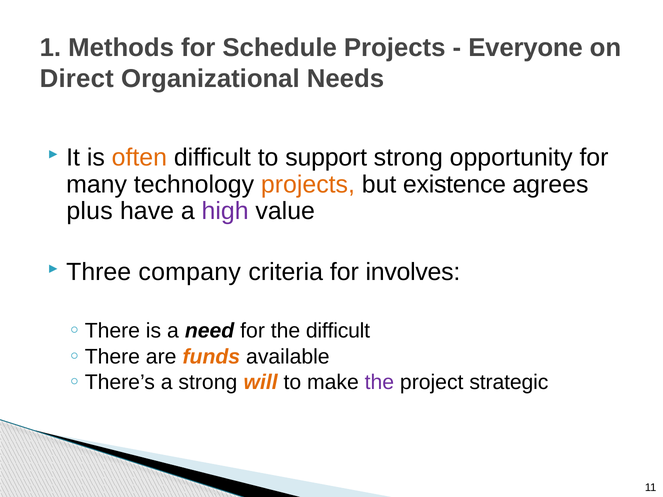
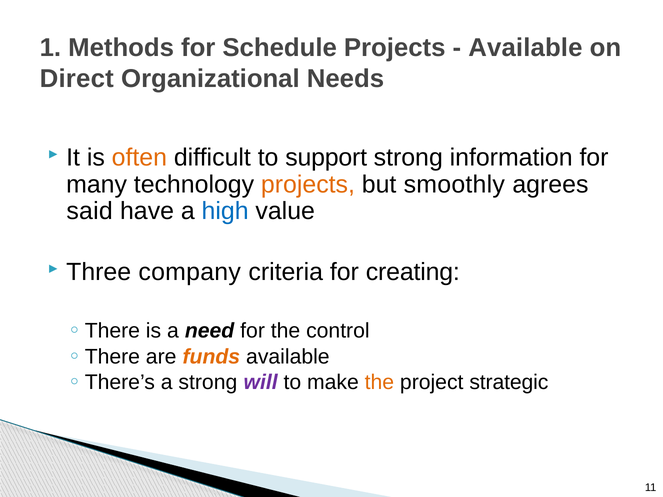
Everyone: Everyone -> Available (525, 48)
opportunity: opportunity -> information (511, 158)
existence: existence -> smoothly (454, 184)
plus: plus -> said (90, 211)
high colour: purple -> blue (225, 211)
involves: involves -> creating (413, 272)
the difficult: difficult -> control (338, 331)
will colour: orange -> purple (261, 383)
the colour: purple -> orange (379, 383)
